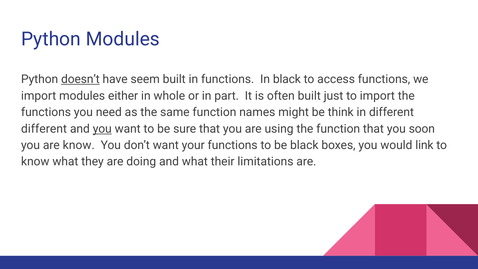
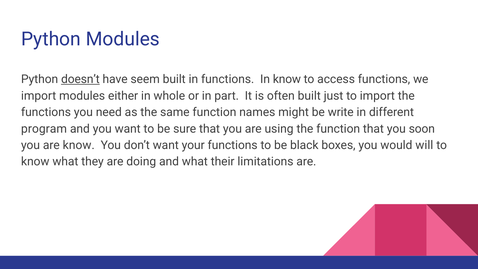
In black: black -> know (287, 79)
think: think -> write (341, 112)
different: different -> program (44, 129)
you underline: present -> none (102, 129)
link: link -> will (424, 145)
